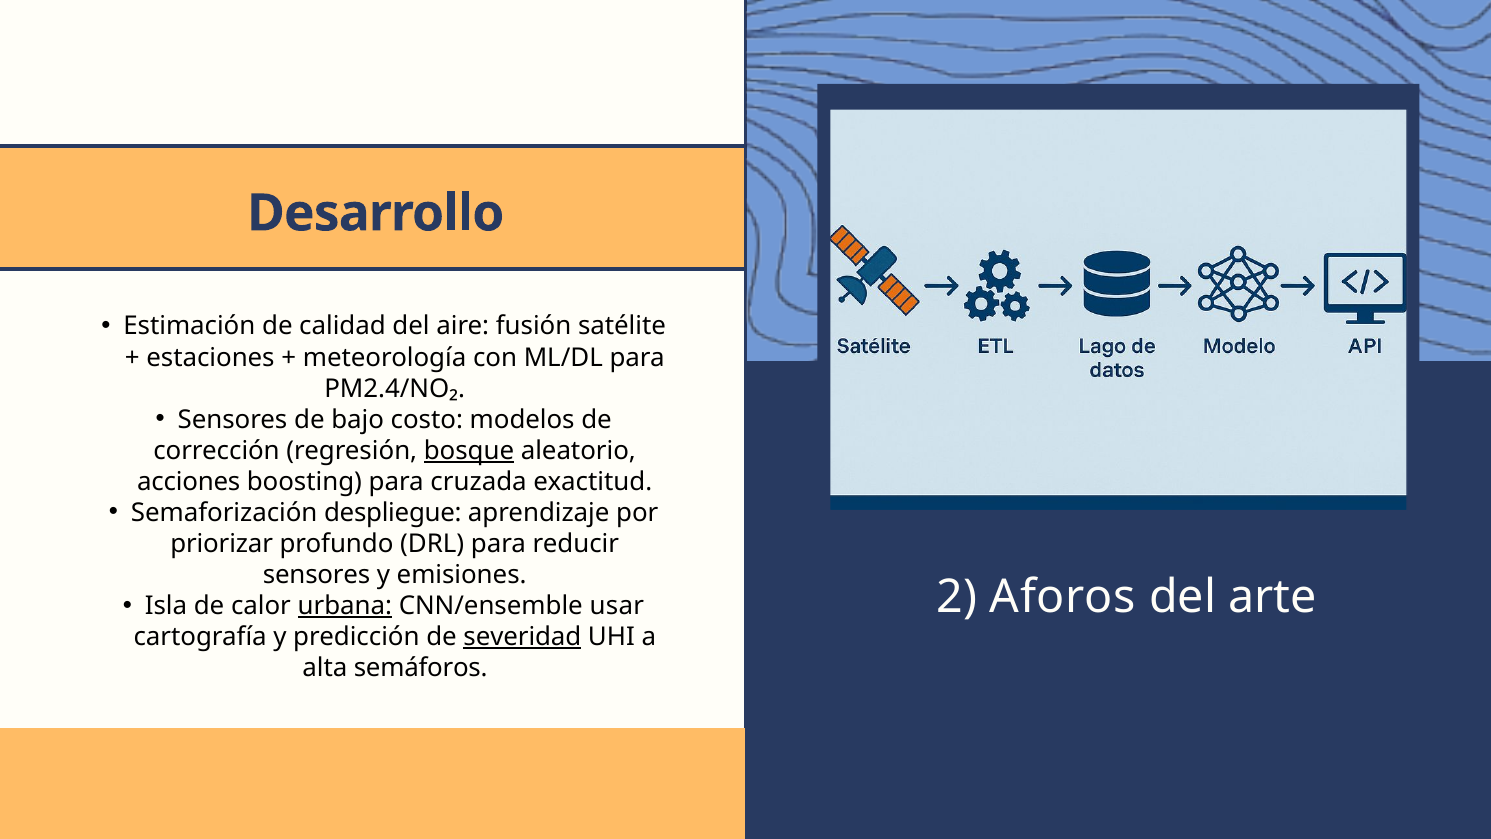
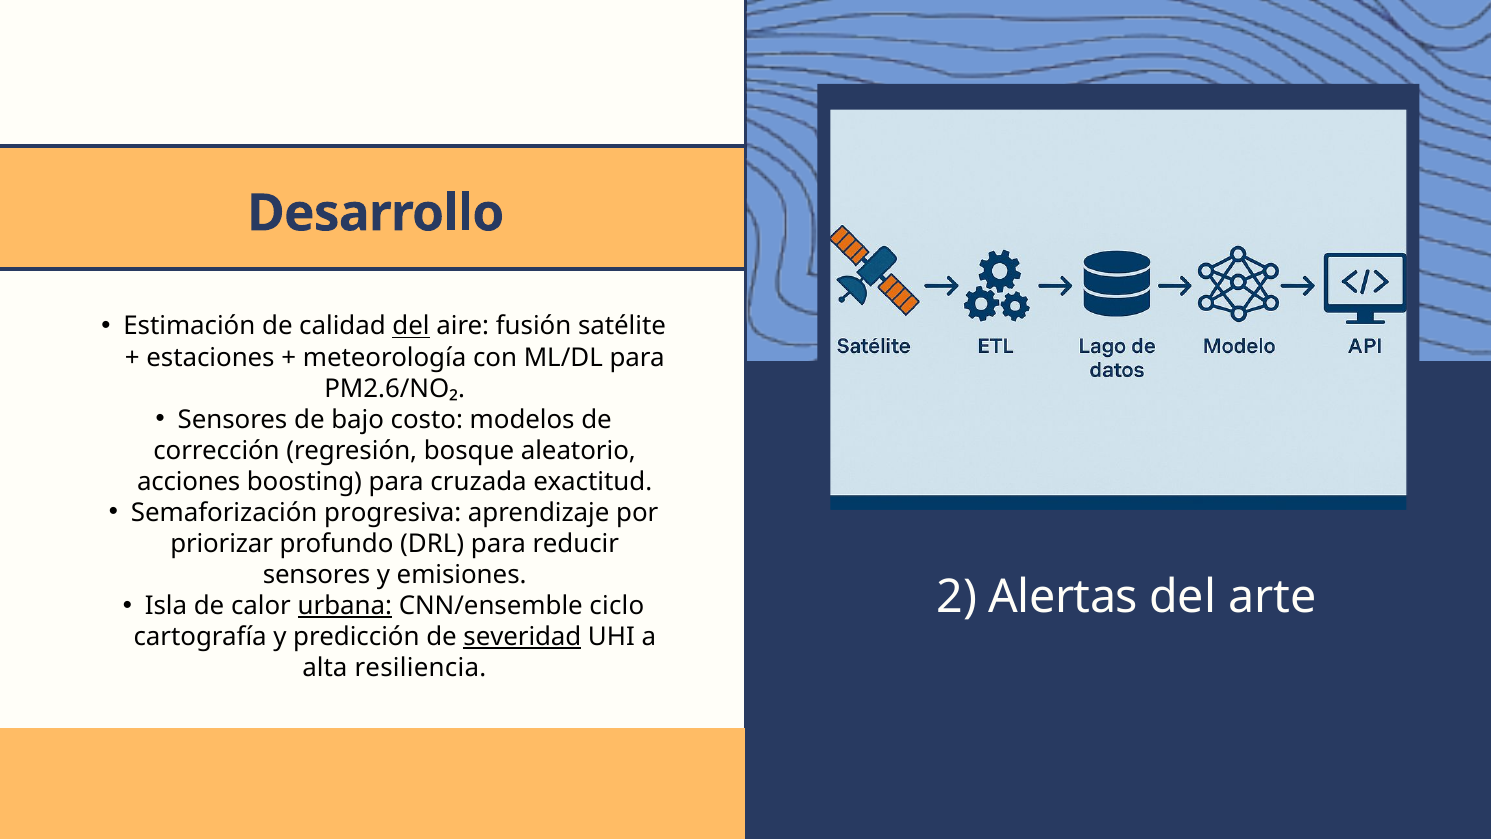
del underline: none -> present (411, 326)
PM2.4/NO₂: PM2.4/NO₂ -> PM2.6/NO₂ (395, 388)
bosque underline: present -> none (469, 450)
despliegue: despliegue -> progresiva (393, 513)
Aforos: Aforos -> Alertas (1063, 597)
usar: usar -> ciclo (617, 606)
semáforos: semáforos -> resiliencia (420, 668)
